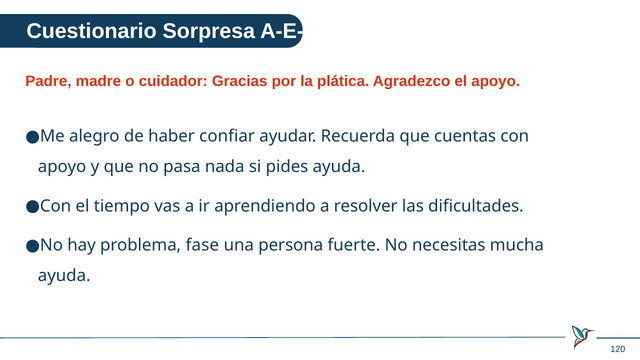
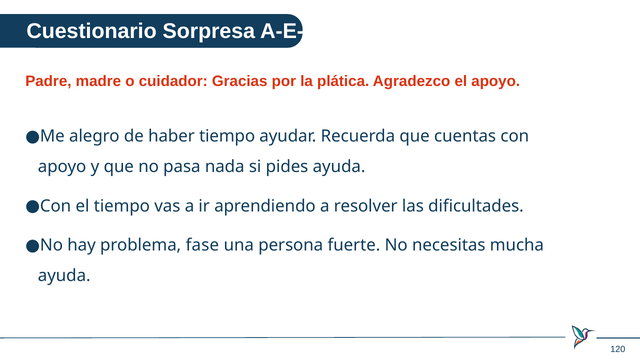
haber confiar: confiar -> tiempo (227, 136)
